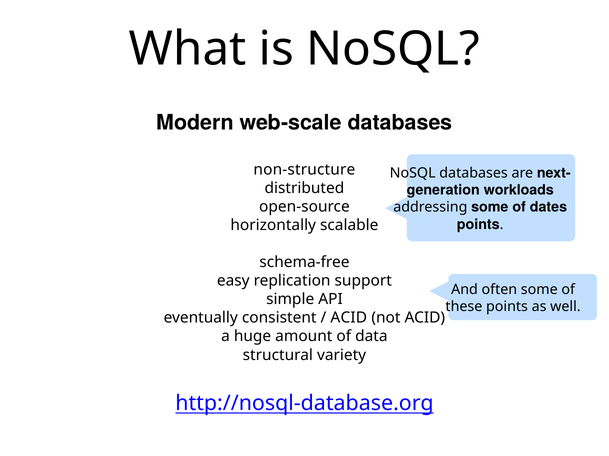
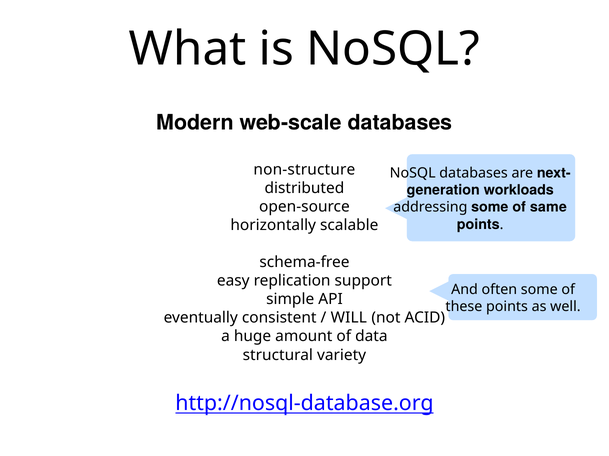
dates: dates -> same (548, 208)
ACID: ACID -> WILL (349, 318)
